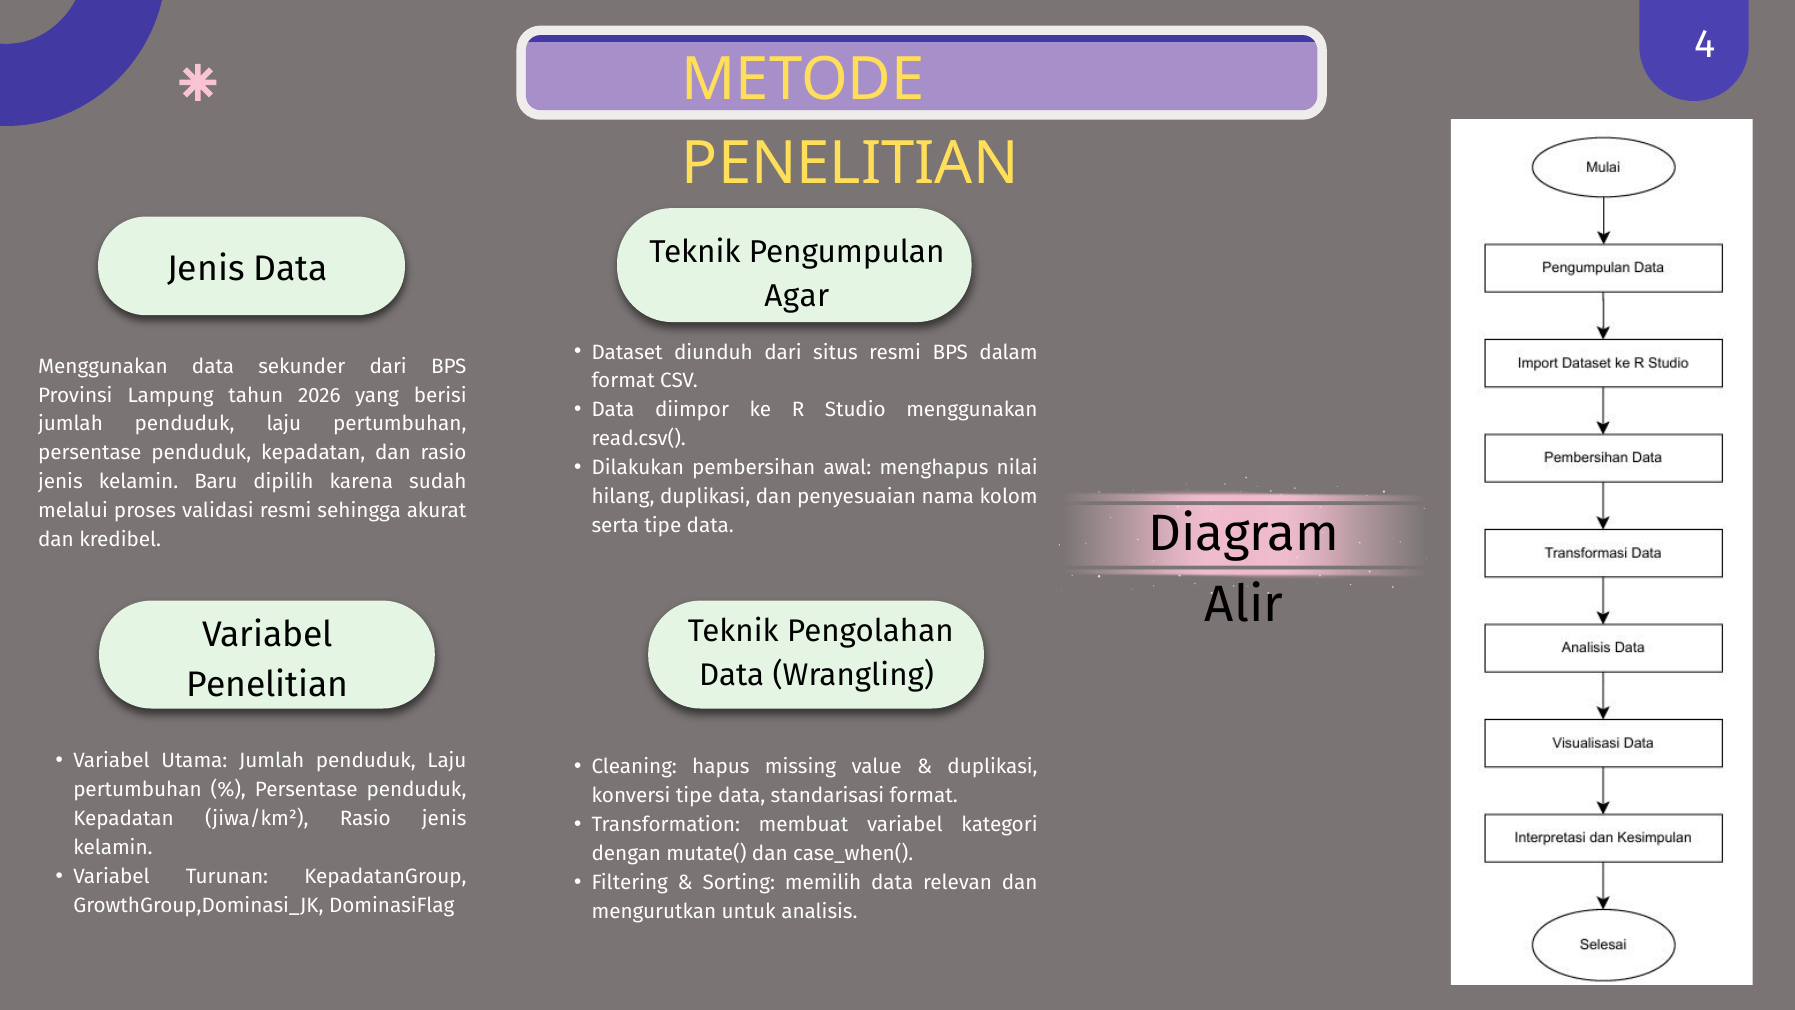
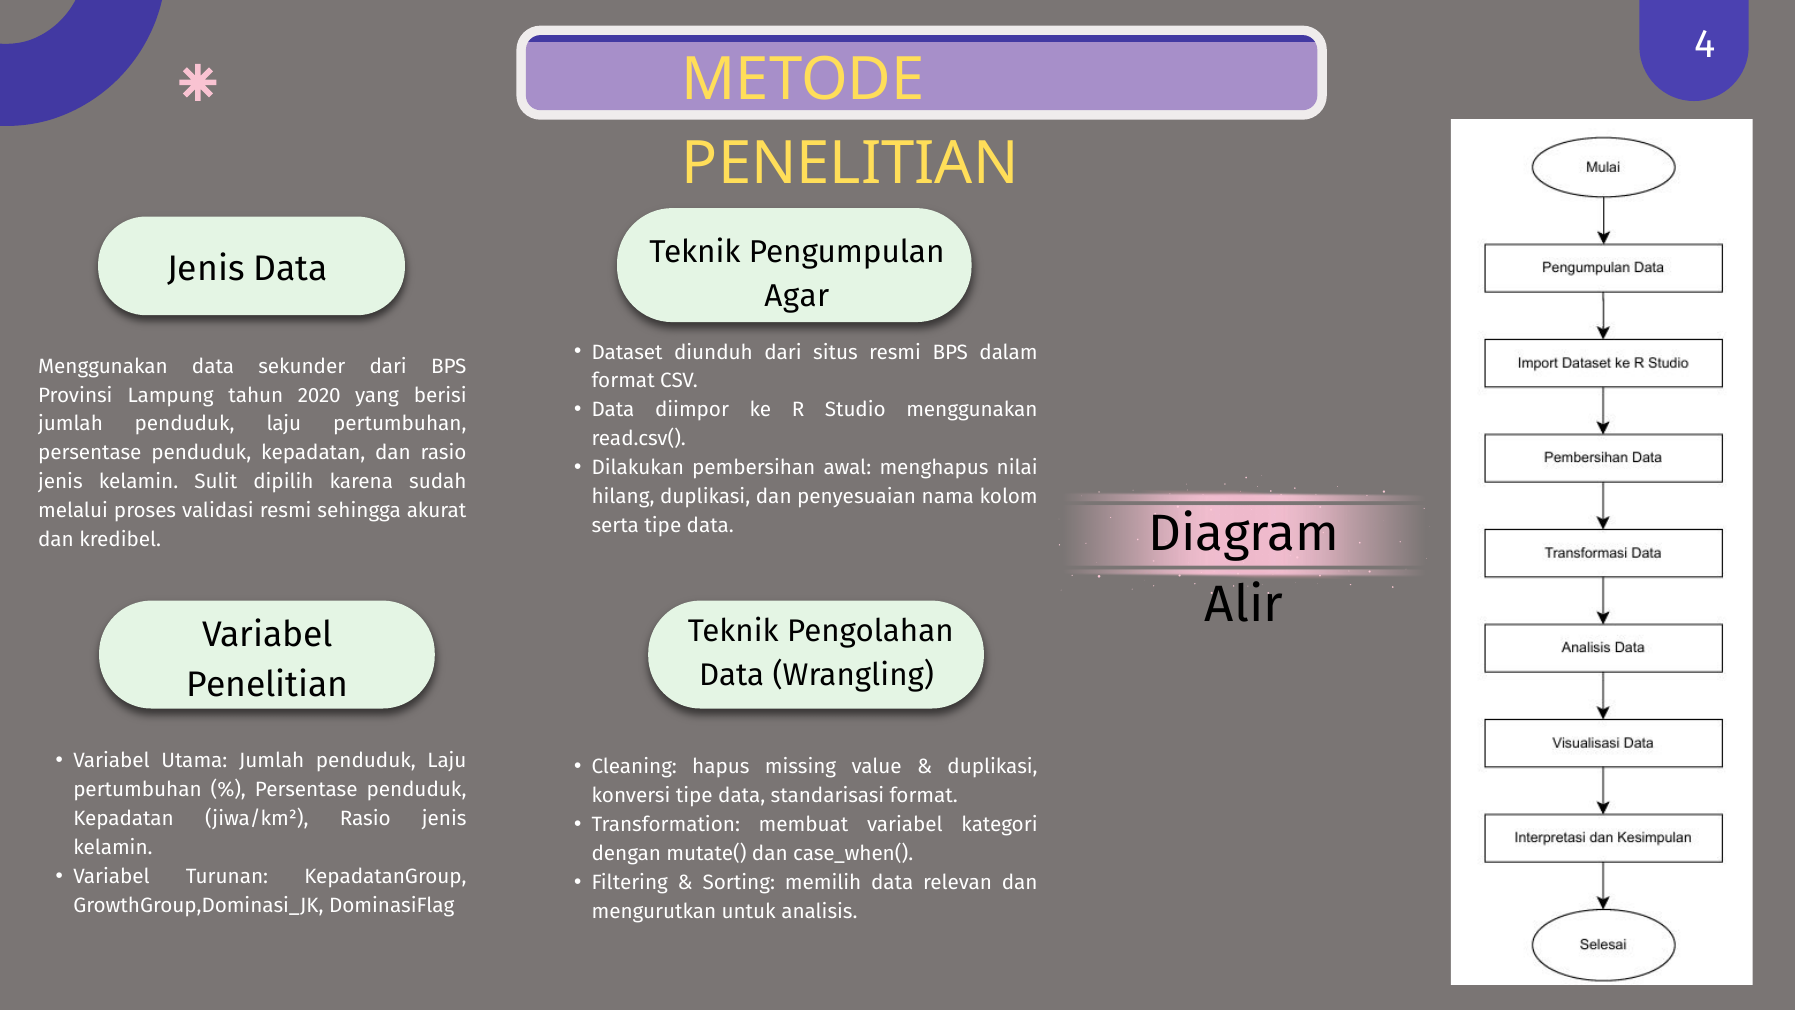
2026: 2026 -> 2020 (319, 395)
Baru: Baru -> Sulit (216, 482)
